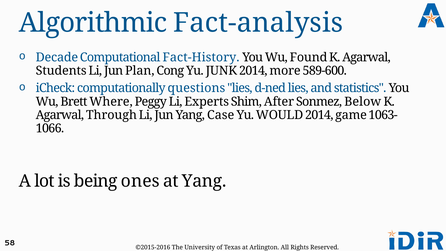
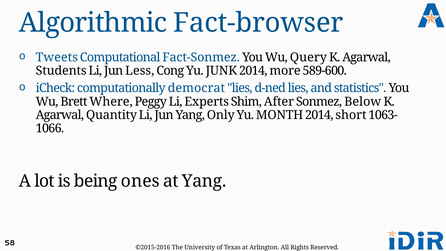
Fact-analysis: Fact-analysis -> Fact-browser (258, 23)
Decade: Decade -> Tweets (57, 57)
Fact-History: Fact-History -> Fact-Sonmez (201, 57)
Found: Found -> Query (308, 57)
Plan: Plan -> Less (140, 71)
questions: questions -> democrat (196, 88)
Through: Through -> Quantity (112, 115)
Case: Case -> Only (221, 115)
WOULD: WOULD -> MONTH (280, 115)
game: game -> short (351, 115)
